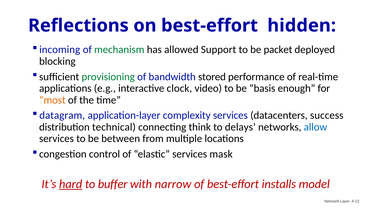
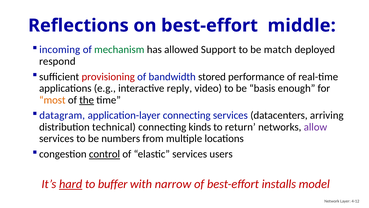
hidden: hidden -> middle (302, 25)
packet: packet -> match (278, 49)
blocking: blocking -> respond (57, 61)
provisioning colour: green -> red (108, 77)
clock: clock -> reply (179, 88)
the underline: none -> present (87, 100)
application-layer complexity: complexity -> connecting (187, 115)
success: success -> arriving (327, 115)
think: think -> kinds (200, 127)
delays: delays -> return (240, 127)
allow colour: blue -> purple (315, 127)
between: between -> numbers (121, 138)
control underline: none -> present (104, 154)
mask: mask -> users (221, 154)
